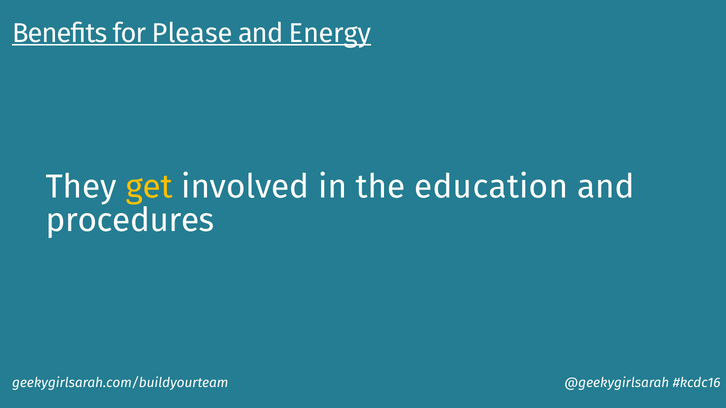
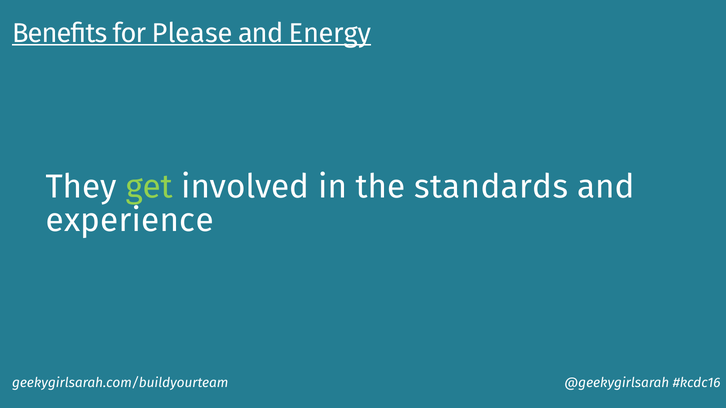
get colour: yellow -> light green (149, 187)
education: education -> standards (491, 187)
procedures: procedures -> experience (130, 221)
